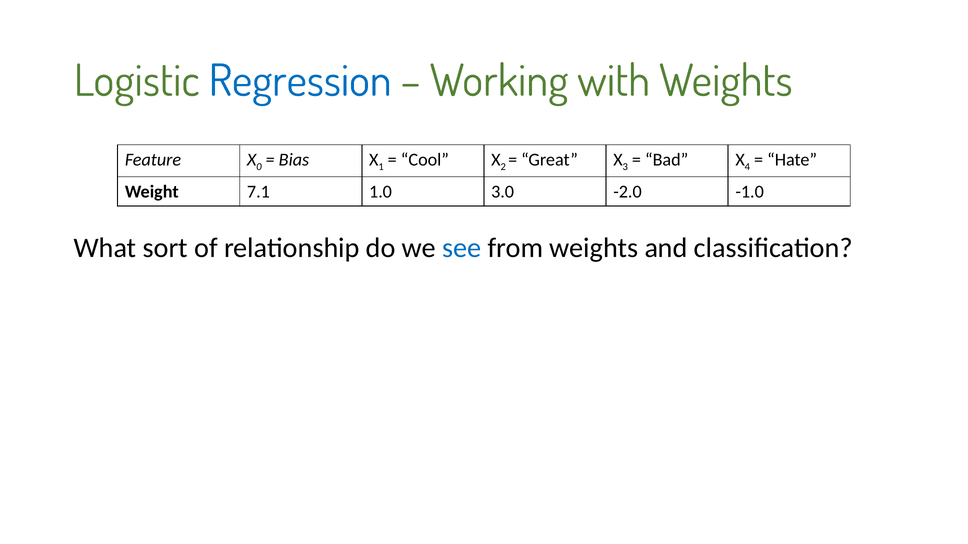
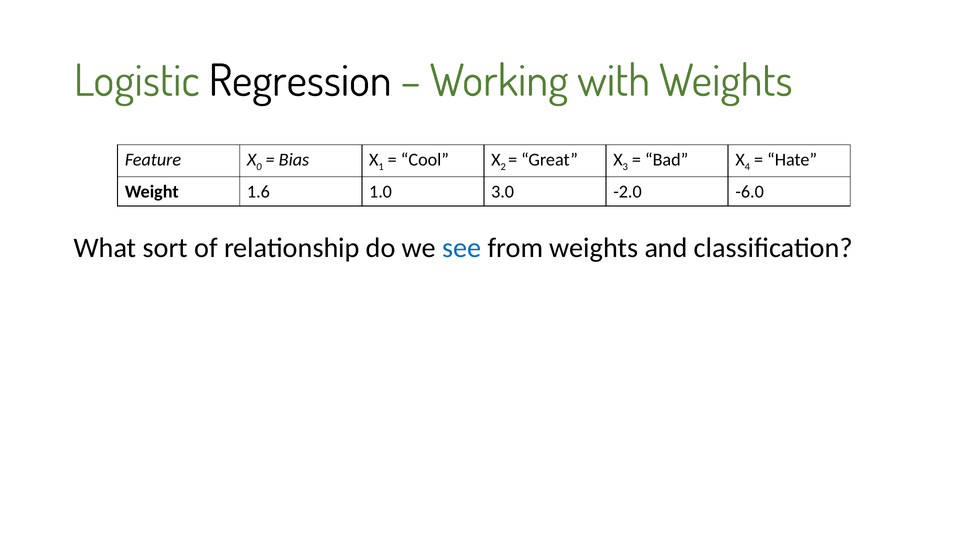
Regression colour: blue -> black (300, 81)
7.1: 7.1 -> 1.6 (258, 192)
-1.0: -1.0 -> -6.0 (750, 192)
